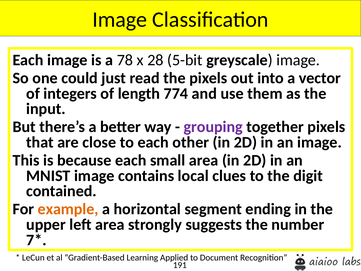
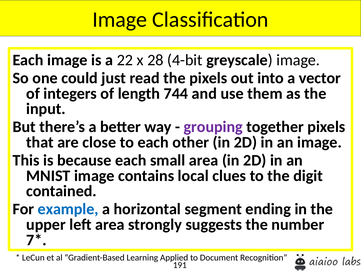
78: 78 -> 22 (125, 60)
5-bit: 5-bit -> 4-bit (185, 60)
774: 774 -> 744 (176, 93)
example colour: orange -> blue (68, 209)
